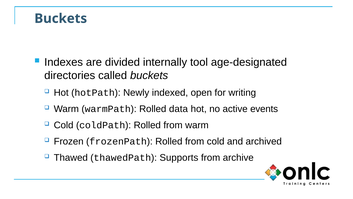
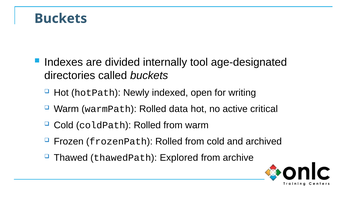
events: events -> critical (264, 109)
Supports: Supports -> Explored (179, 157)
